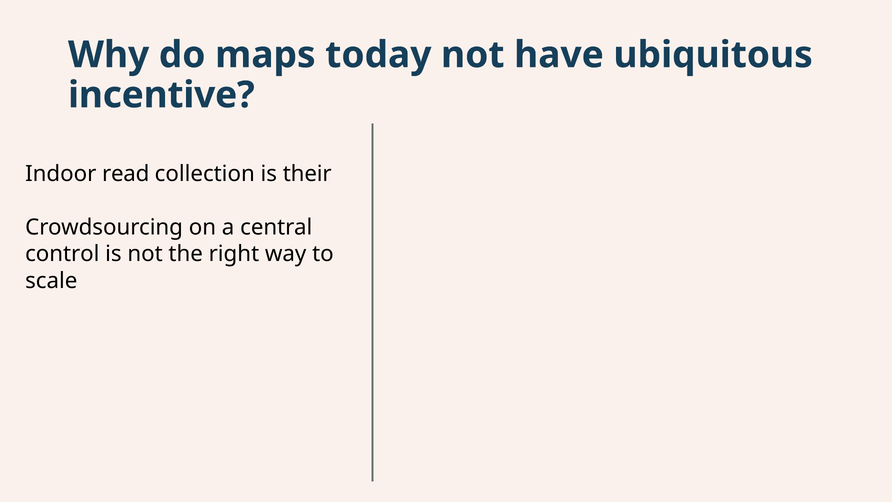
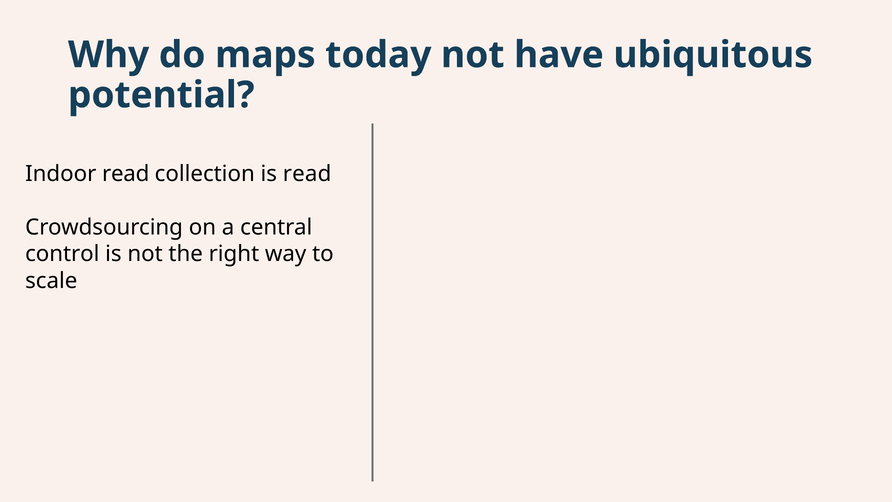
incentive: incentive -> potential (161, 95)
is their: their -> read (307, 174)
